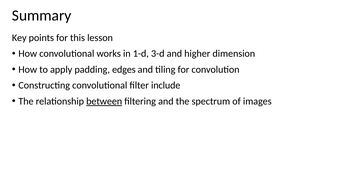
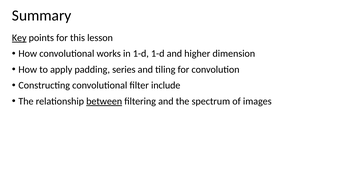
Key underline: none -> present (19, 38)
1-d 3-d: 3-d -> 1-d (158, 54)
edges: edges -> series (124, 69)
